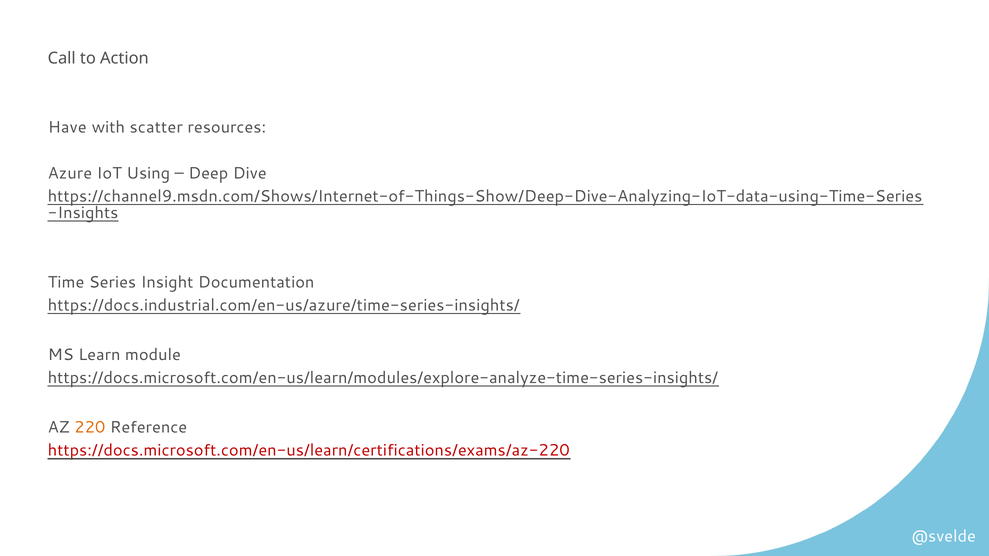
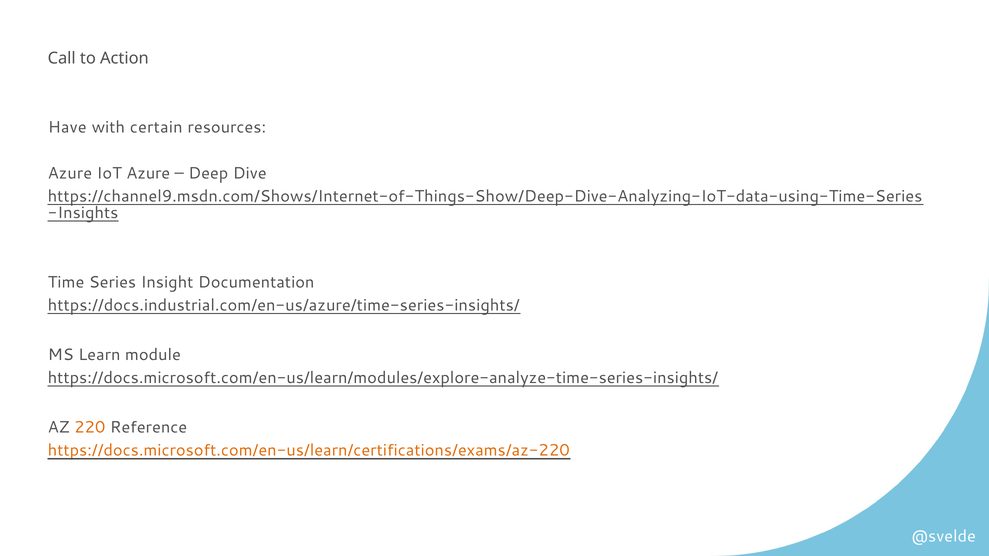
scatter: scatter -> certain (156, 127)
IoT Using: Using -> Azure (148, 173)
https://docs.microsoft.com/en-us/learn/certifications/exams/az-220 colour: red -> orange (309, 451)
